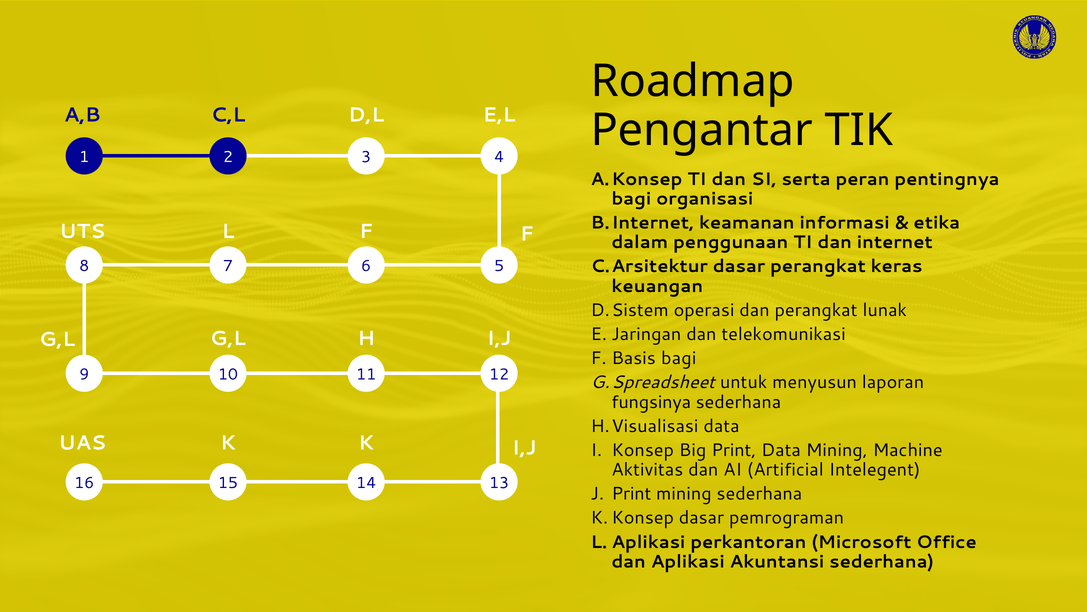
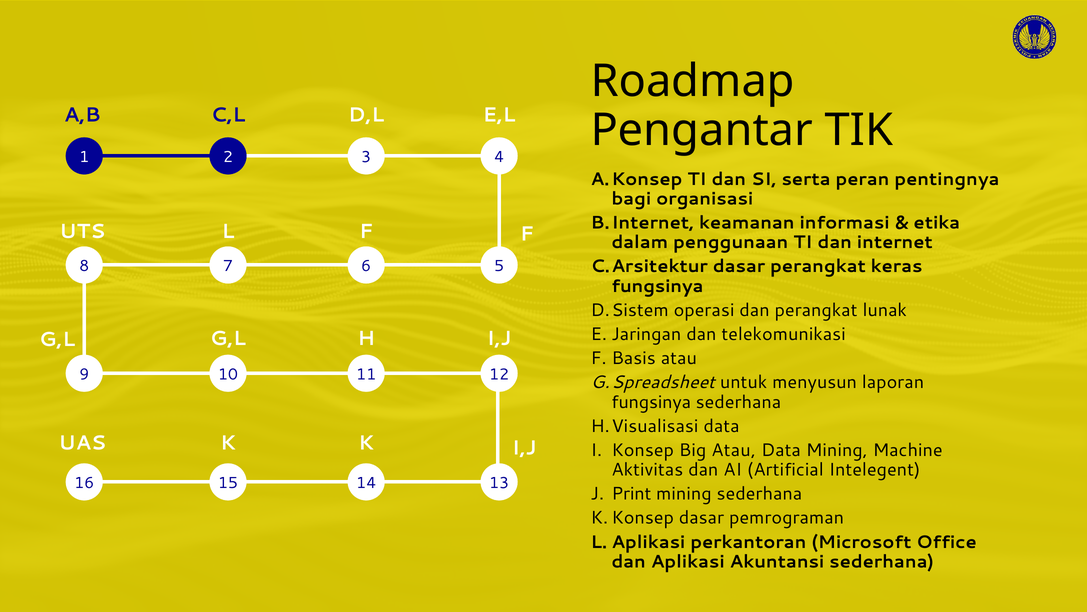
keuangan: keuangan -> fungsinya (657, 286)
Basis bagi: bagi -> atau (679, 358)
Big Print: Print -> Atau (734, 450)
